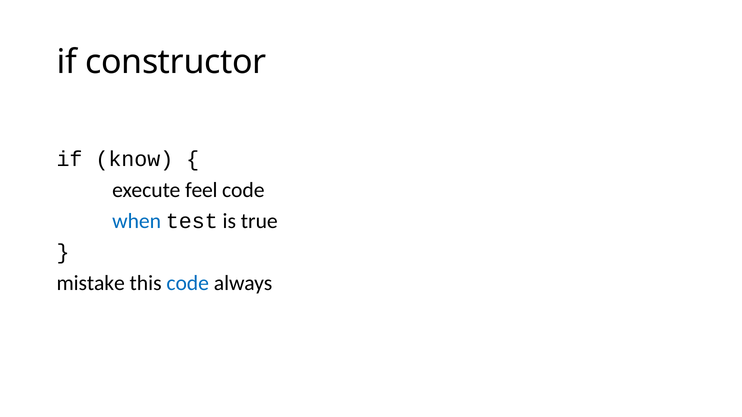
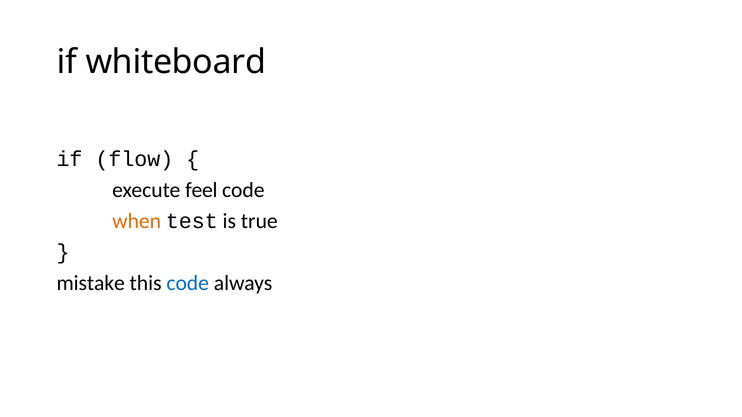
constructor: constructor -> whiteboard (176, 62)
know: know -> flow (134, 159)
when colour: blue -> orange (137, 221)
